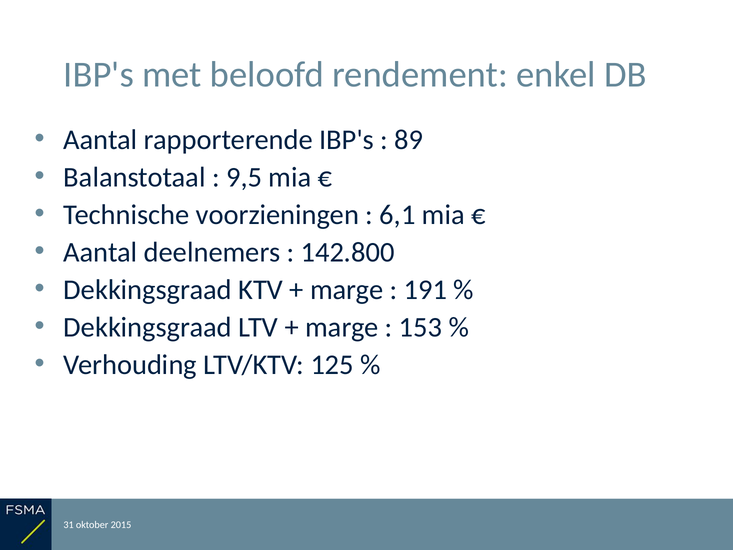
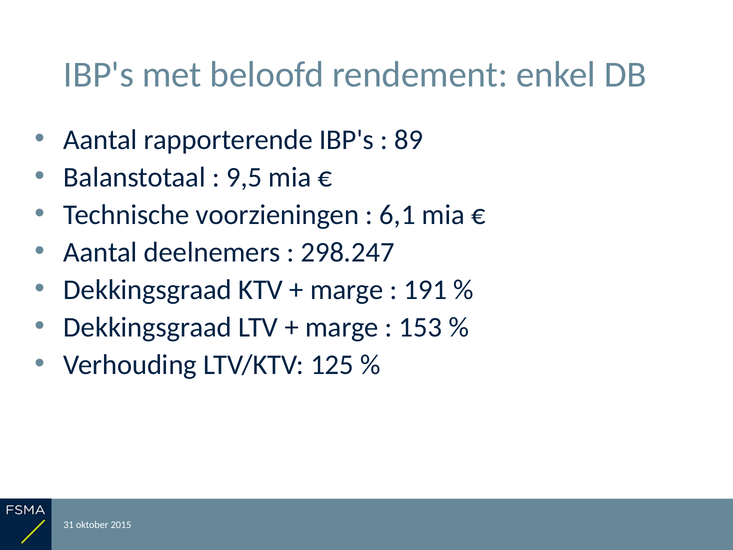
142.800: 142.800 -> 298.247 (348, 252)
